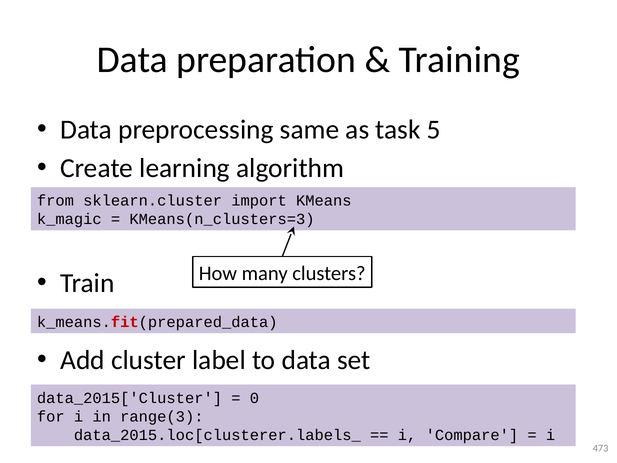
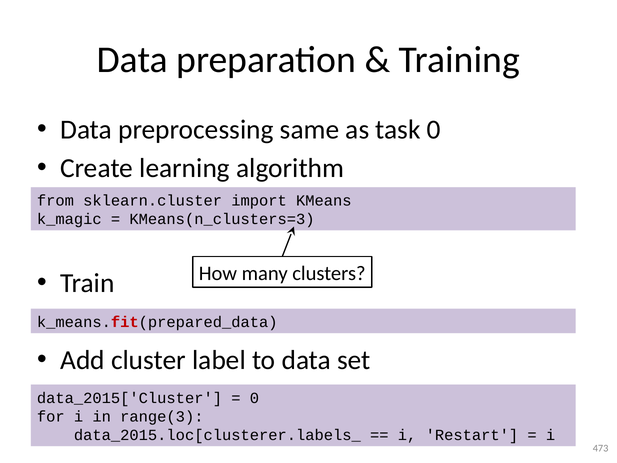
task 5: 5 -> 0 (434, 129)
Compare: Compare -> Restart (472, 435)
